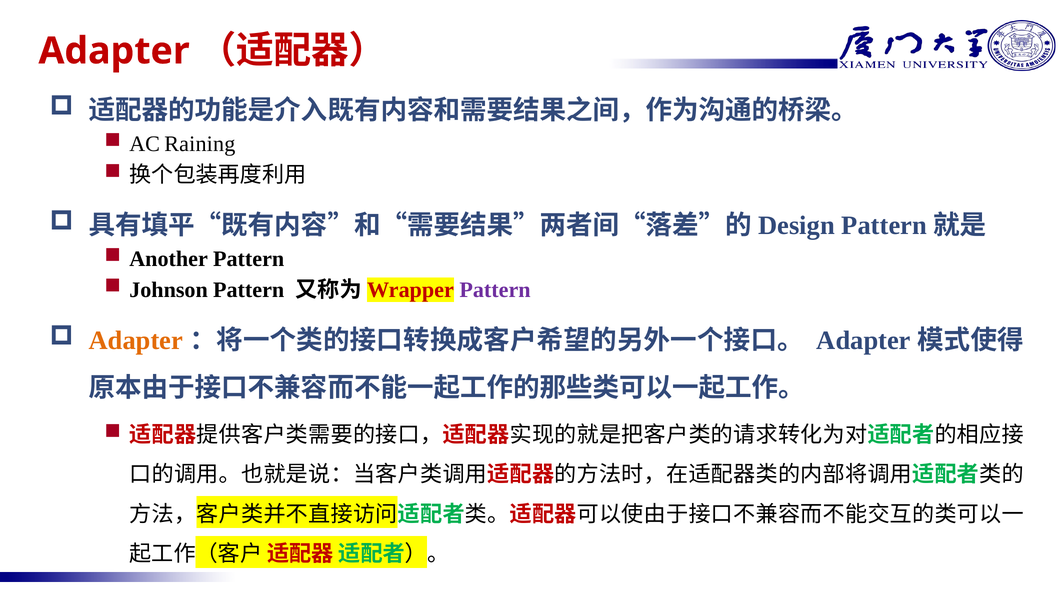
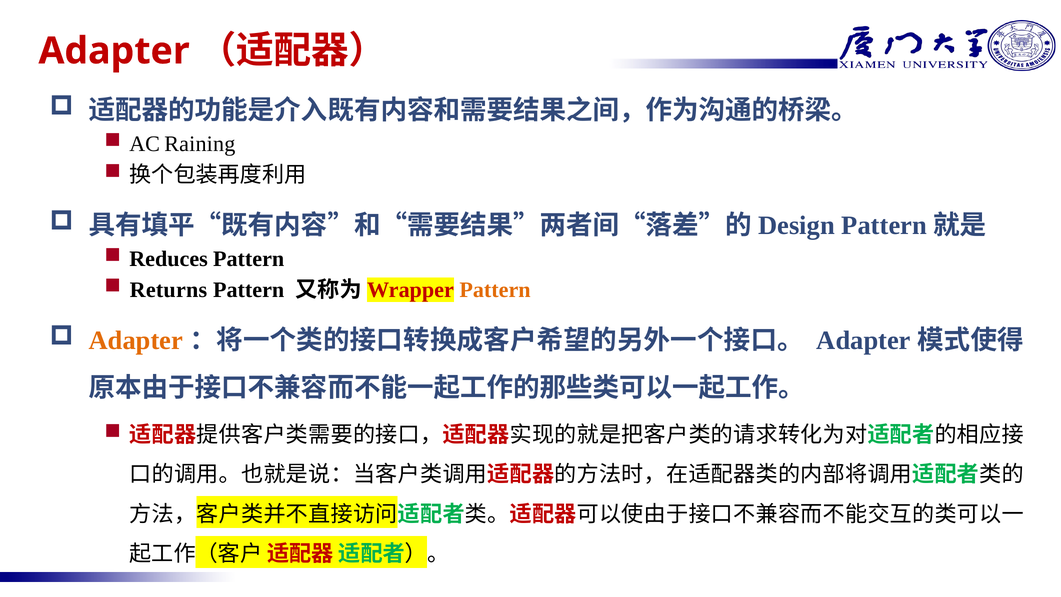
Another: Another -> Reduces (169, 259)
Johnson: Johnson -> Returns (168, 290)
Pattern colour: purple -> orange (495, 290)
